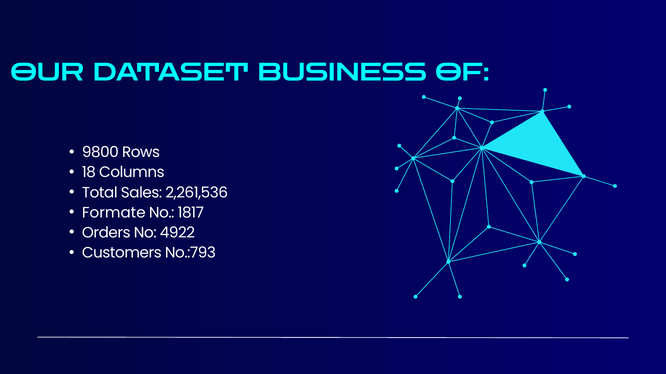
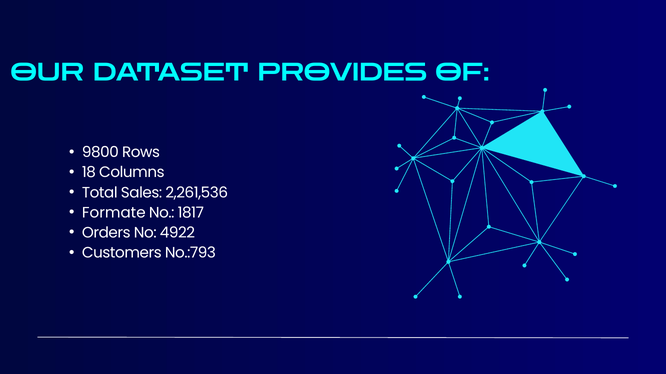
BUSINESS: BUSINESS -> PROVIDES (342, 73)
